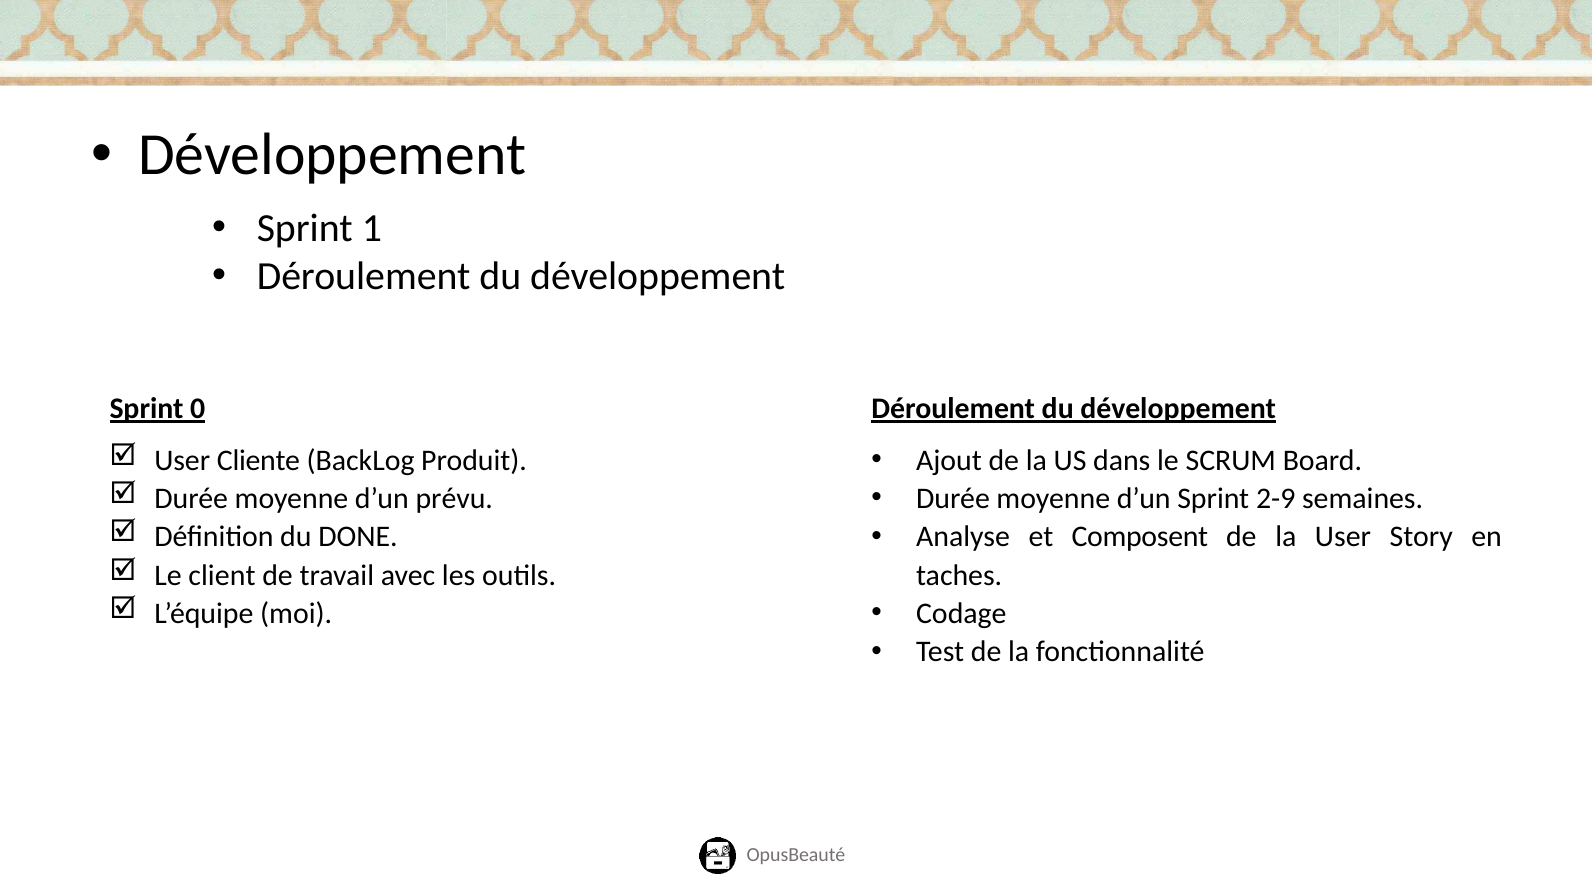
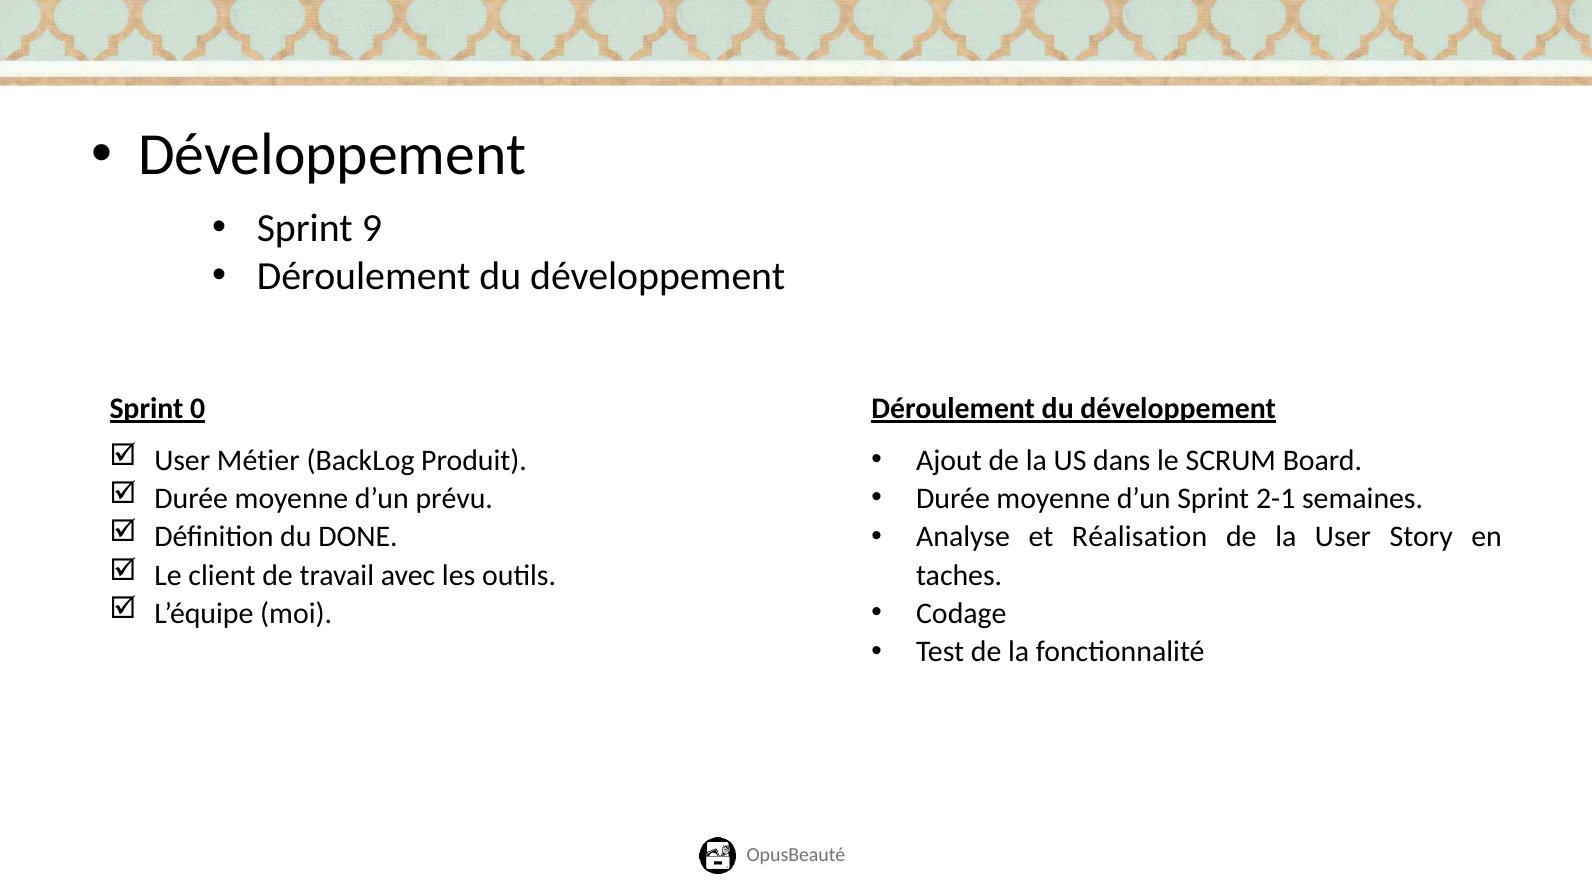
1: 1 -> 9 (372, 228)
Cliente: Cliente -> Métier (258, 460)
2-9: 2-9 -> 2-1 (1276, 498)
Composent: Composent -> Réalisation (1140, 537)
